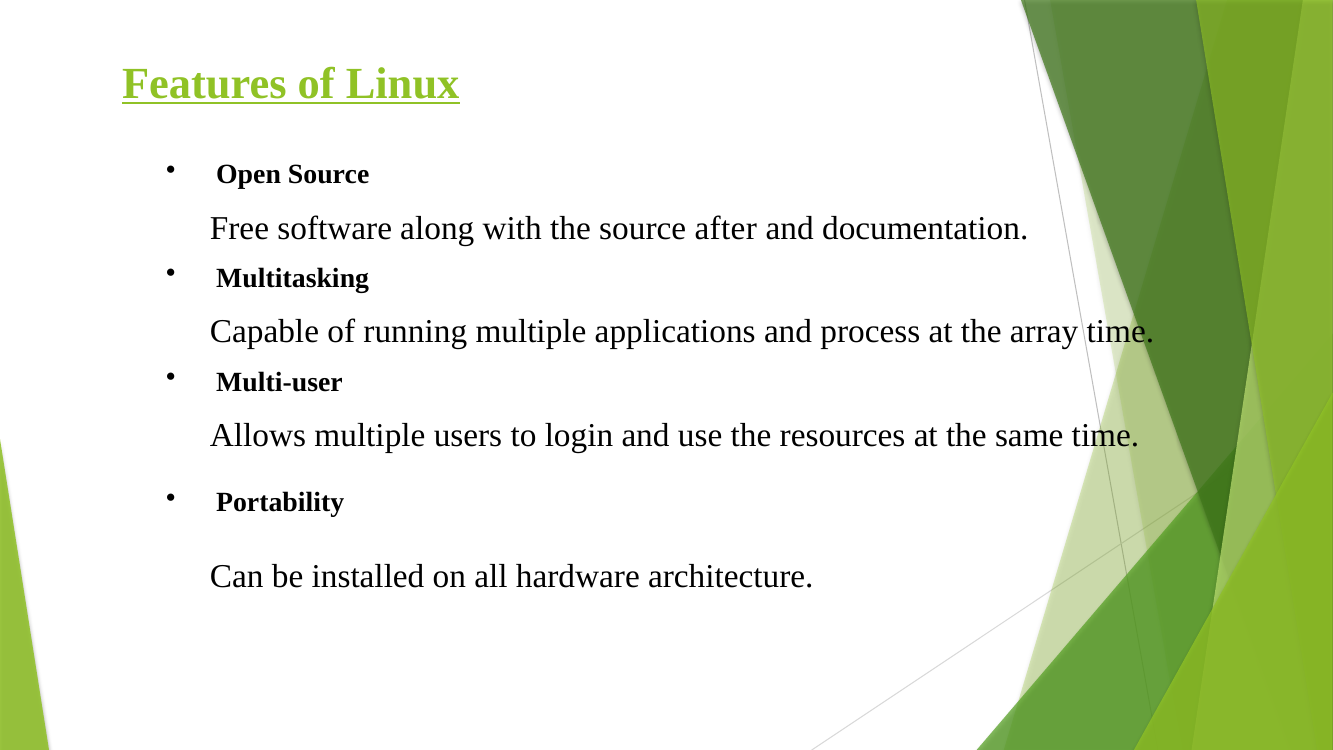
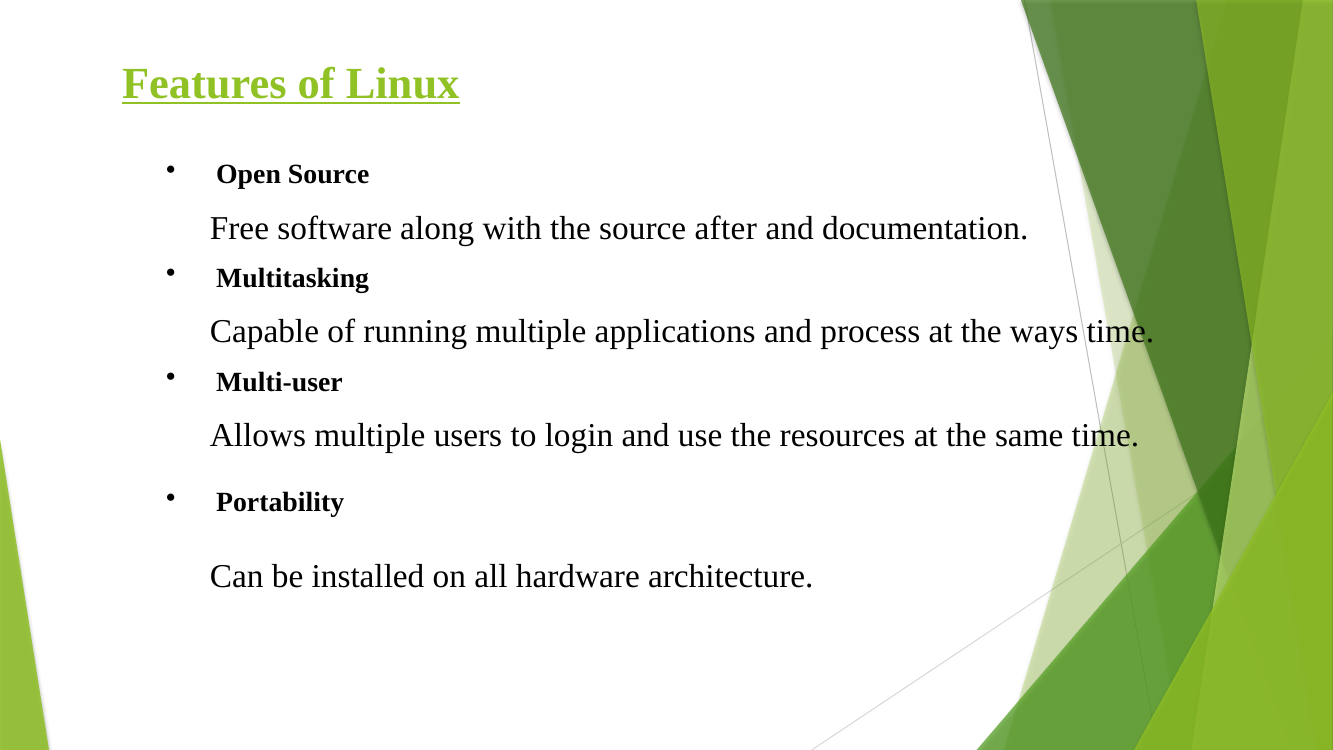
array: array -> ways (1044, 332)
